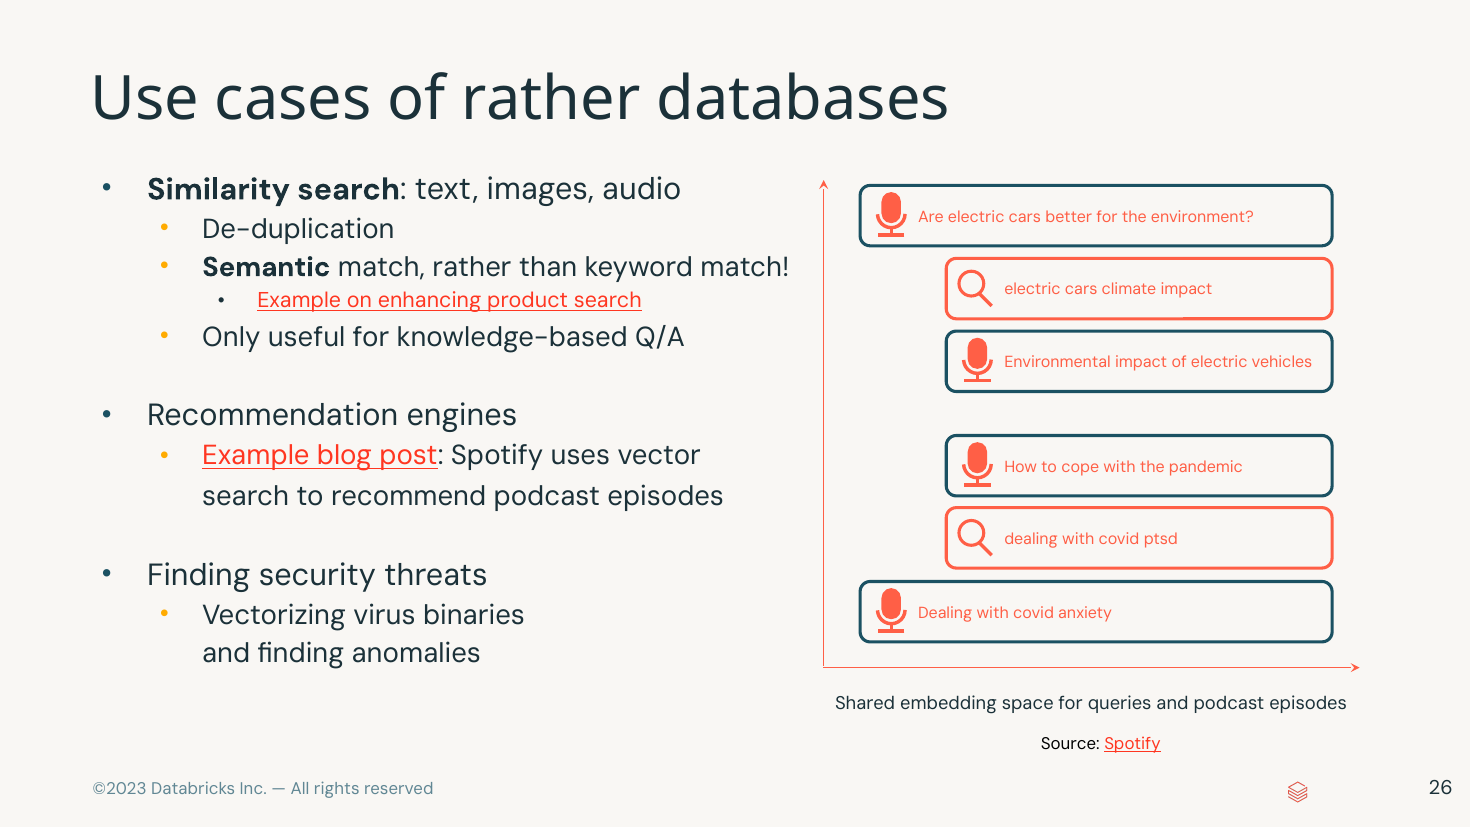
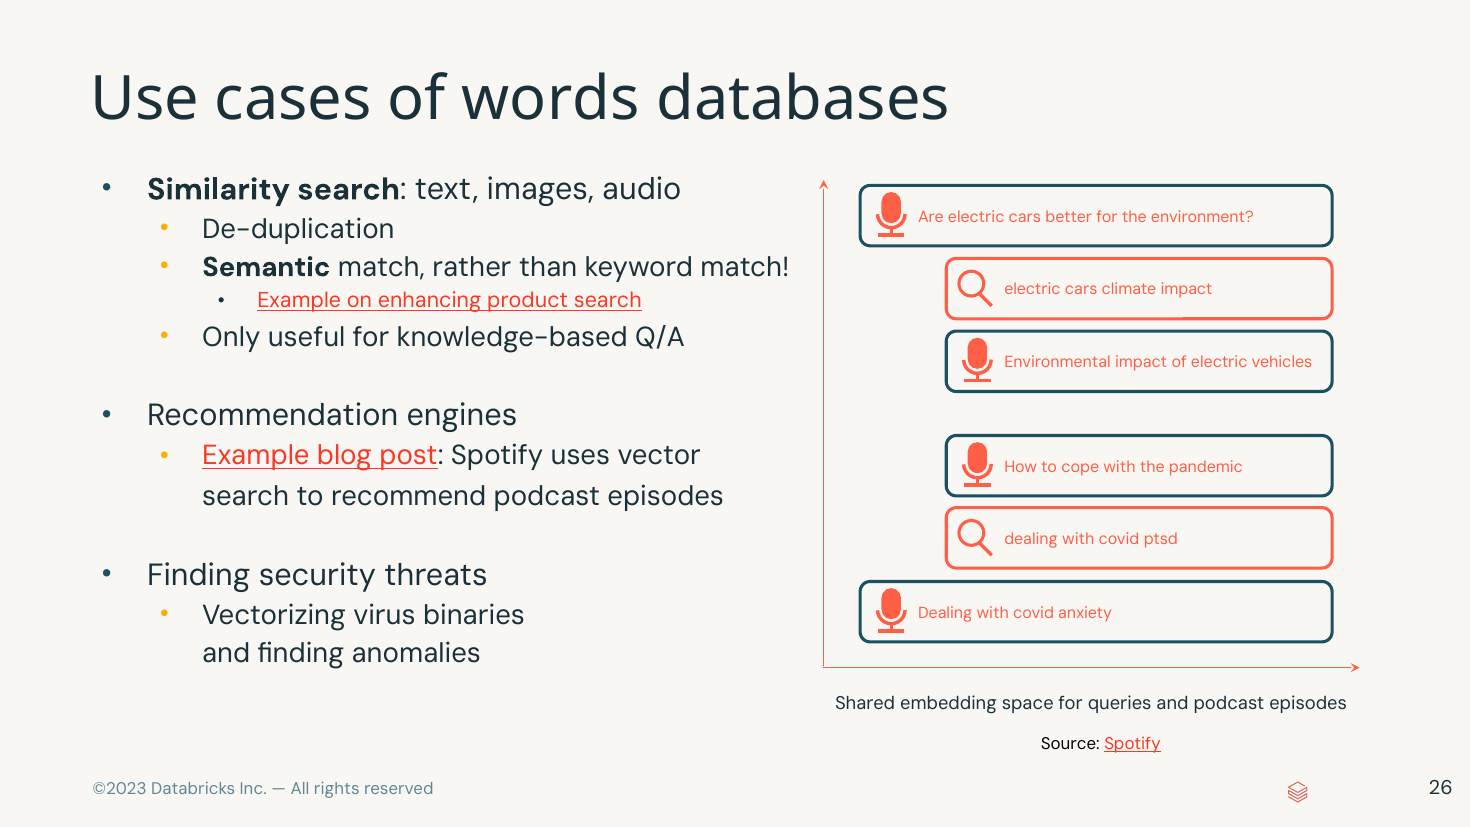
of rather: rather -> words (551, 99)
